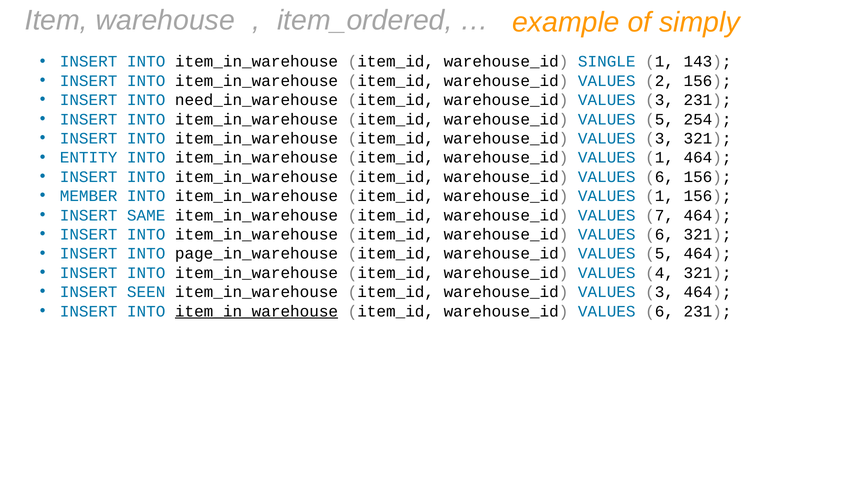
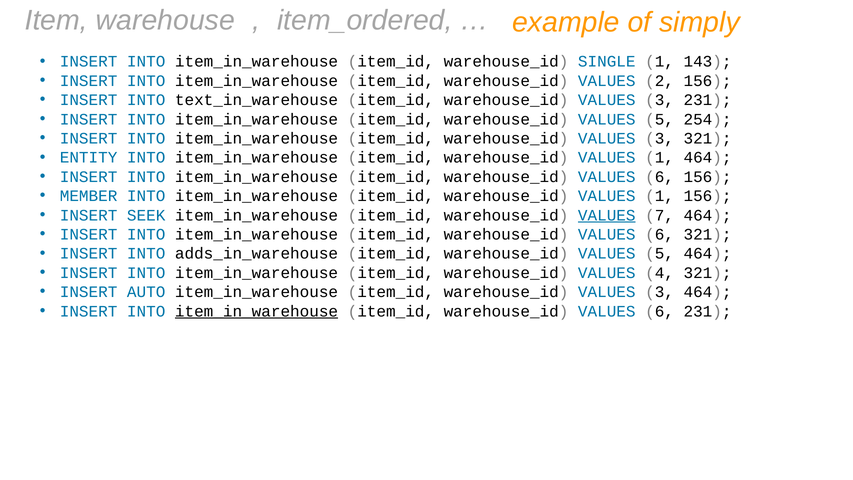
need_in_warehouse: need_in_warehouse -> text_in_warehouse (257, 100)
SAME: SAME -> SEEK (146, 215)
VALUES underline: none -> present (607, 215)
page_in_warehouse: page_in_warehouse -> adds_in_warehouse (257, 254)
SEEN: SEEN -> AUTO (146, 292)
